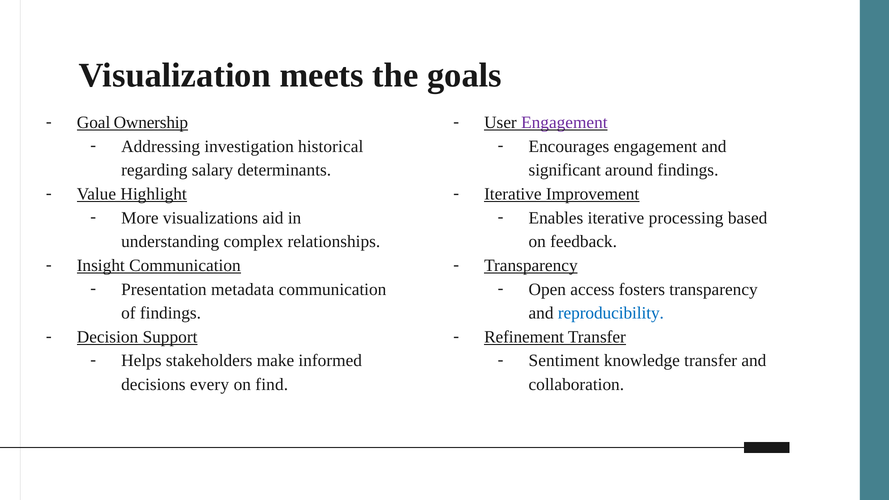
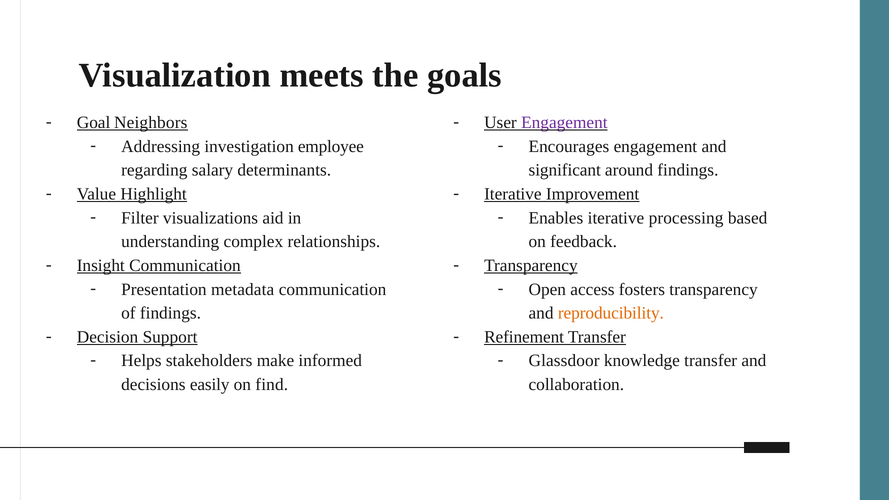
Ownership: Ownership -> Neighbors (151, 122)
historical: historical -> employee (331, 146)
More: More -> Filter (140, 218)
reproducibility colour: blue -> orange (611, 313)
Sentiment: Sentiment -> Glassdoor (564, 361)
every: every -> easily (210, 385)
